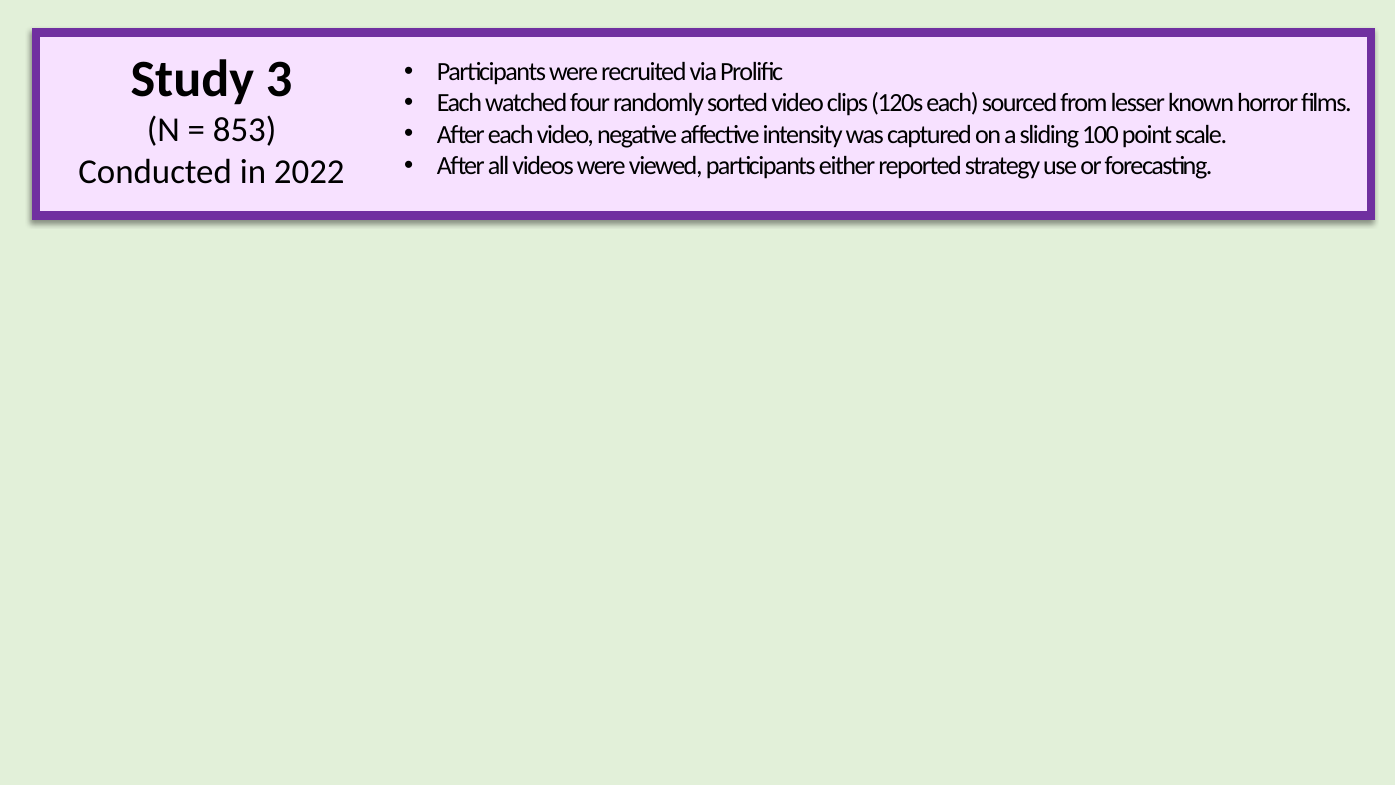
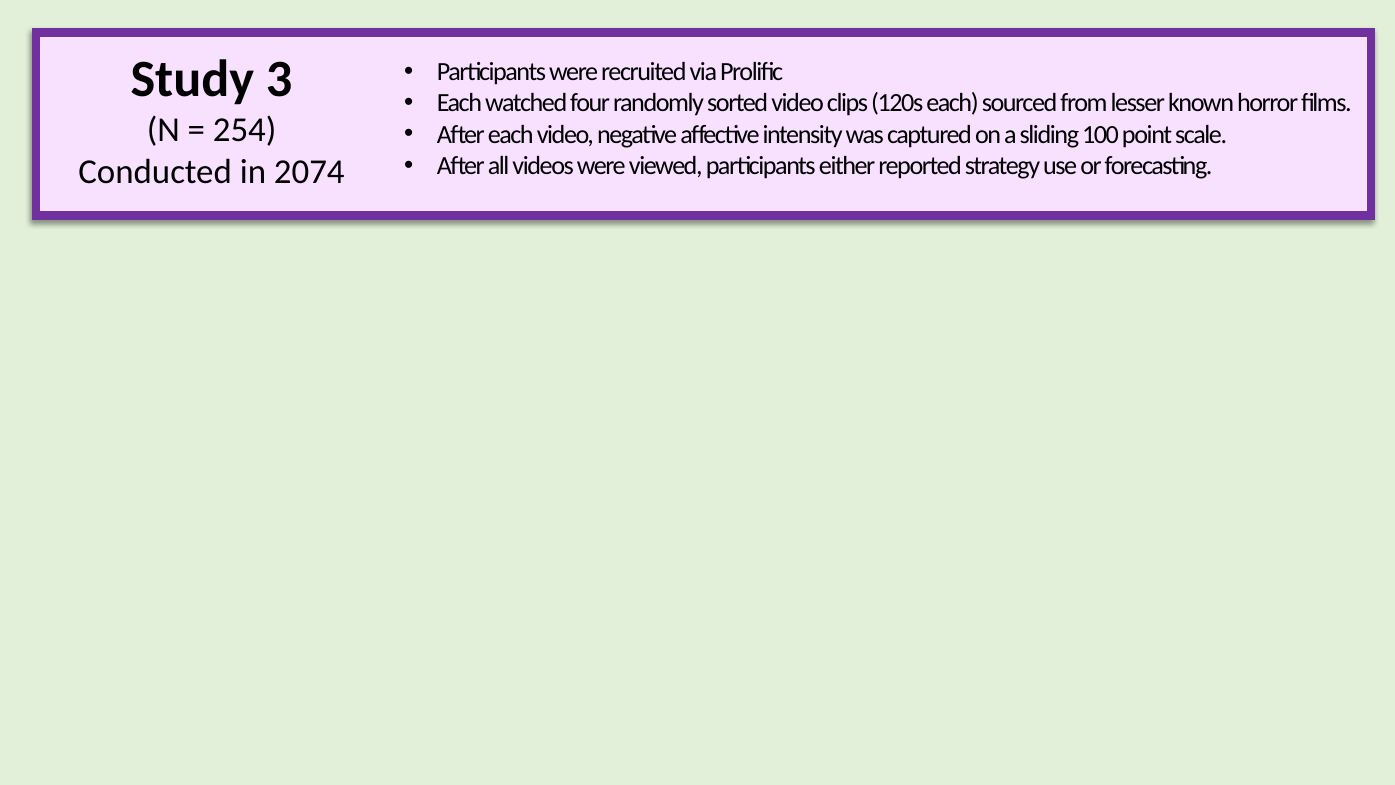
853: 853 -> 254 (245, 130)
2022: 2022 -> 2074 (309, 172)
